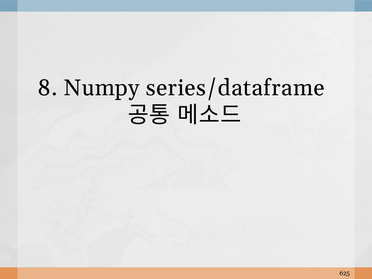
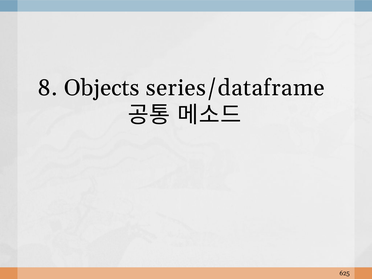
Numpy: Numpy -> Objects (102, 88)
